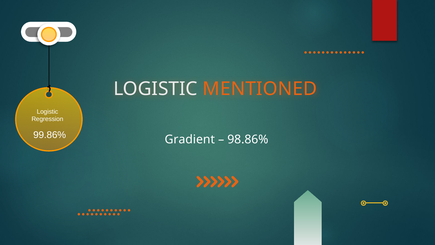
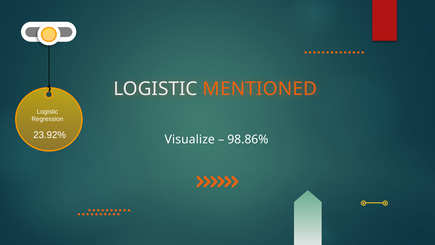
99.86%: 99.86% -> 23.92% (50, 135)
Gradient: Gradient -> Visualize (190, 139)
